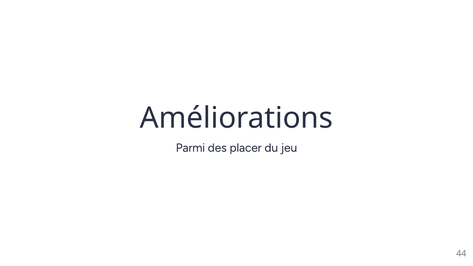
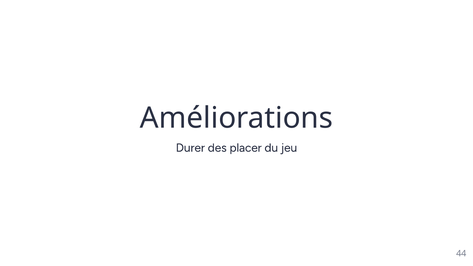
Parmi: Parmi -> Durer (190, 148)
